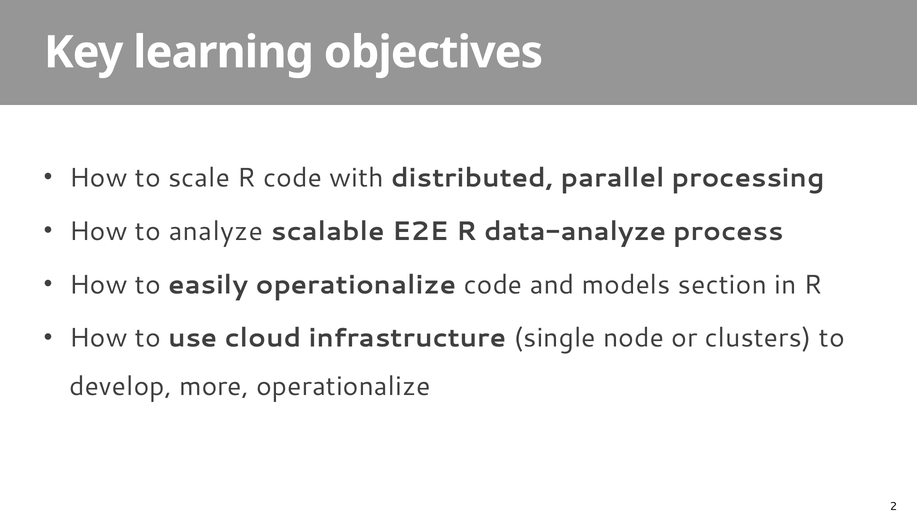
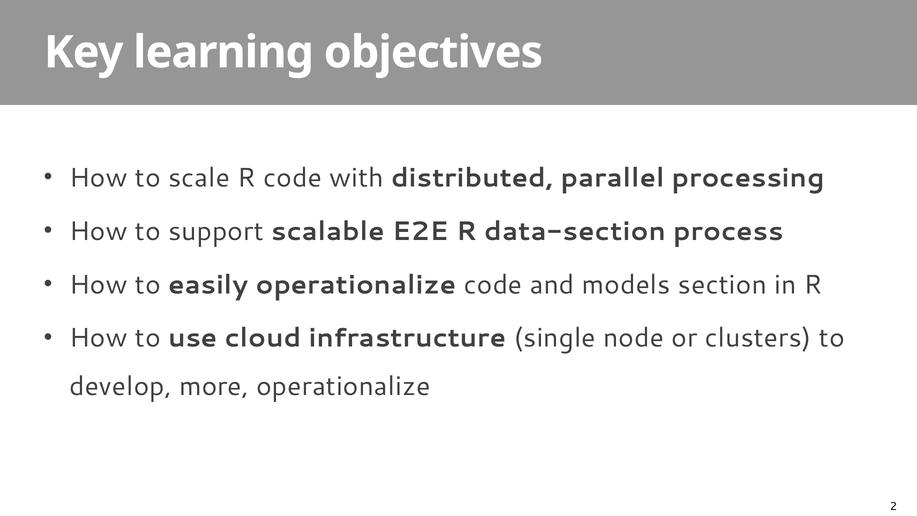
analyze: analyze -> support (216, 231)
data-analyze: data-analyze -> data-section (575, 231)
